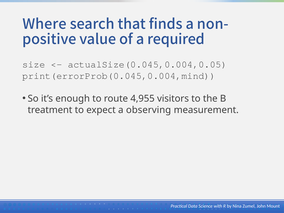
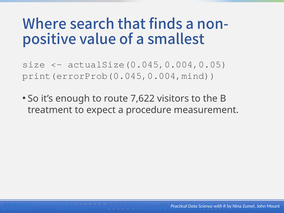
required: required -> smallest (176, 39)
4,955: 4,955 -> 7,622 (143, 99)
observing: observing -> procedure (149, 110)
